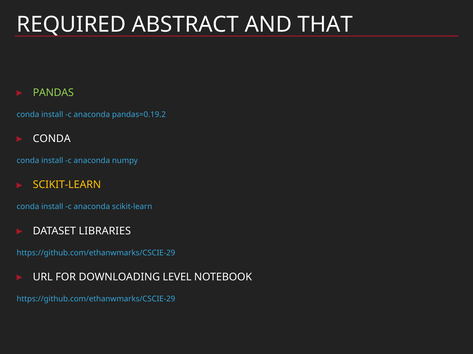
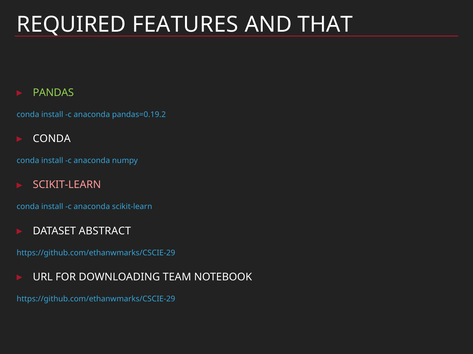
ABSTRACT: ABSTRACT -> FEATURES (185, 24)
SCIKIT-LEARN colour: yellow -> pink (67, 185)
LIBRARIES: LIBRARIES -> ABSTRACT (105, 231)
LEVEL: LEVEL -> TEAM (177, 278)
